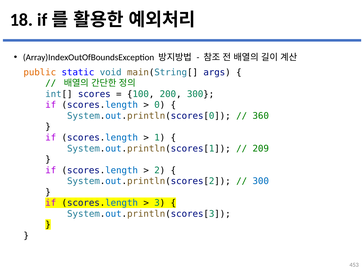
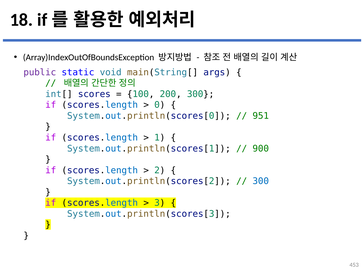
public colour: orange -> purple (40, 72)
360: 360 -> 951 (261, 116)
209: 209 -> 900 (261, 149)
